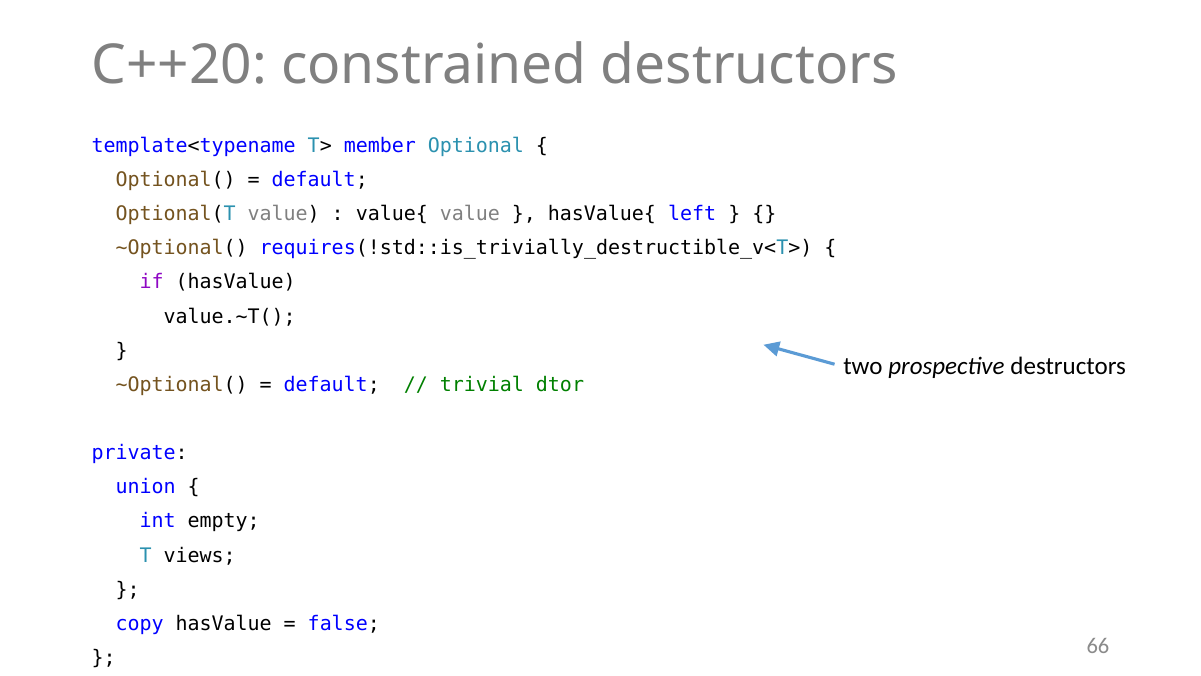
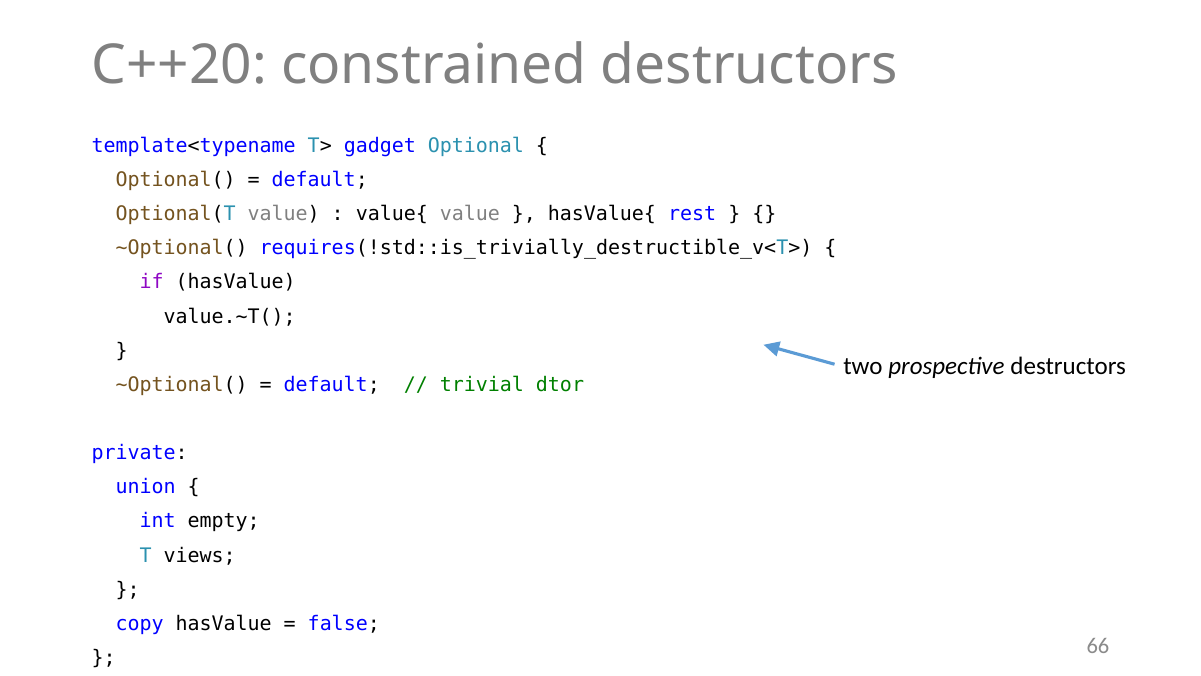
member: member -> gadget (380, 146)
left: left -> rest (692, 214)
